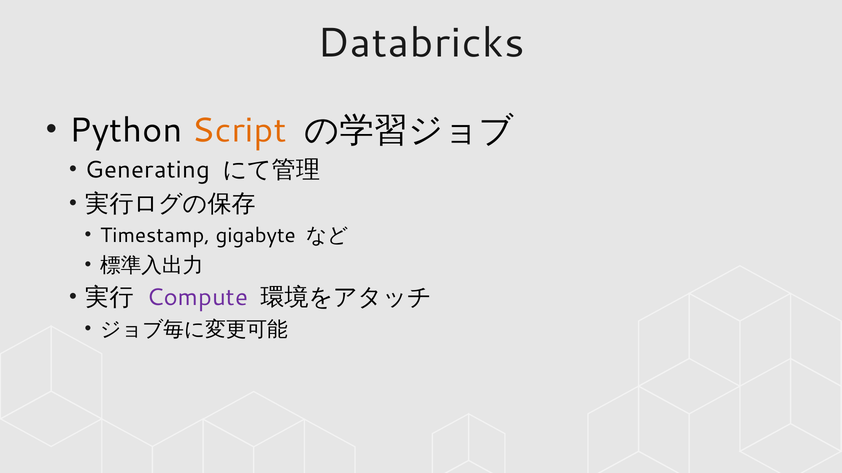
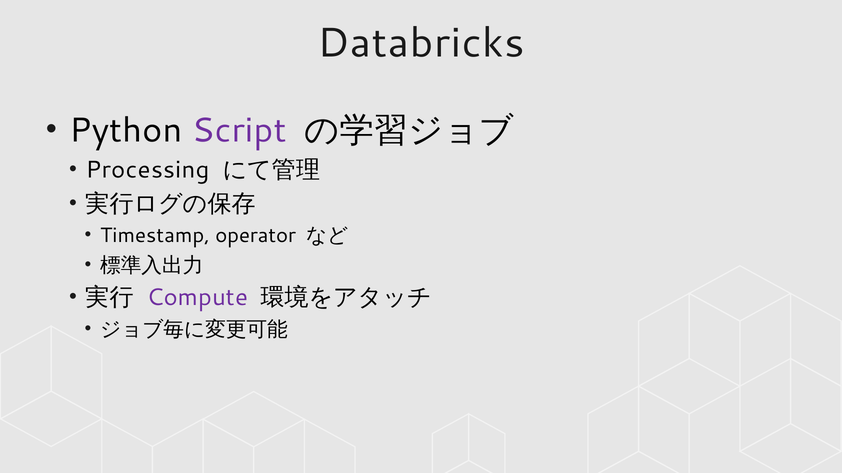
Script colour: orange -> purple (239, 130)
Generating: Generating -> Processing (148, 170)
gigabyte: gigabyte -> operator (256, 236)
